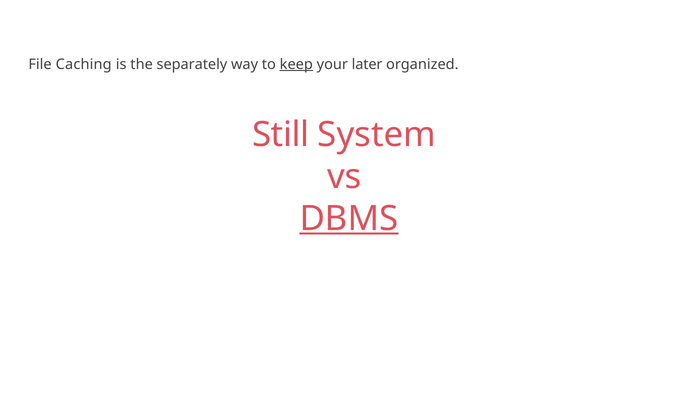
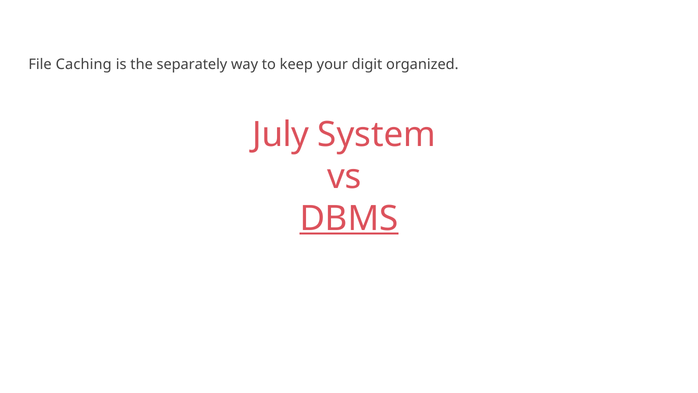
keep underline: present -> none (296, 64)
later: later -> digit (367, 64)
Still: Still -> July (281, 135)
